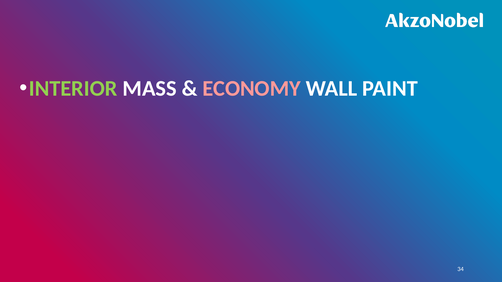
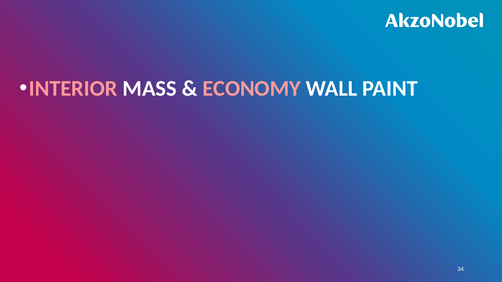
INTERIOR colour: light green -> pink (73, 89)
